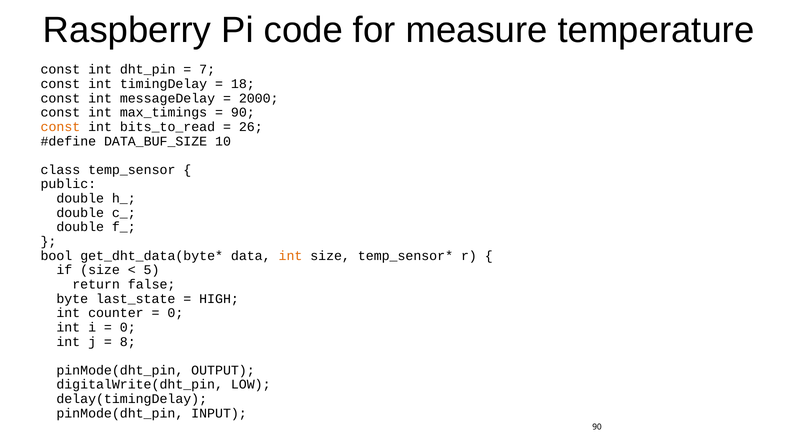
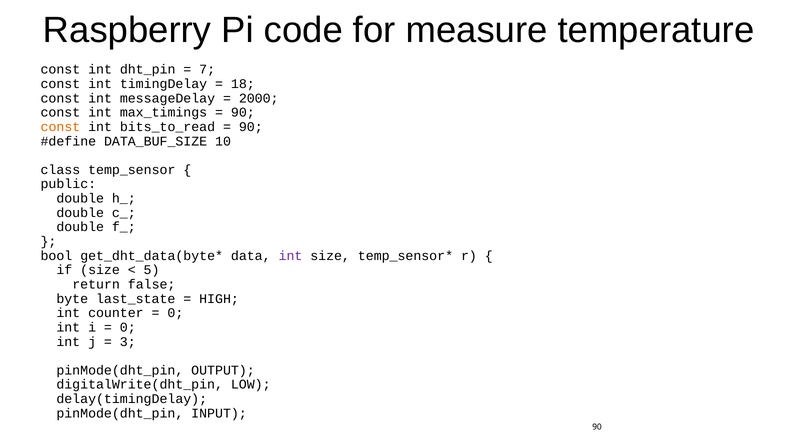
26: 26 -> 90 (251, 127)
int colour: orange -> purple (290, 256)
8: 8 -> 3 (128, 341)
